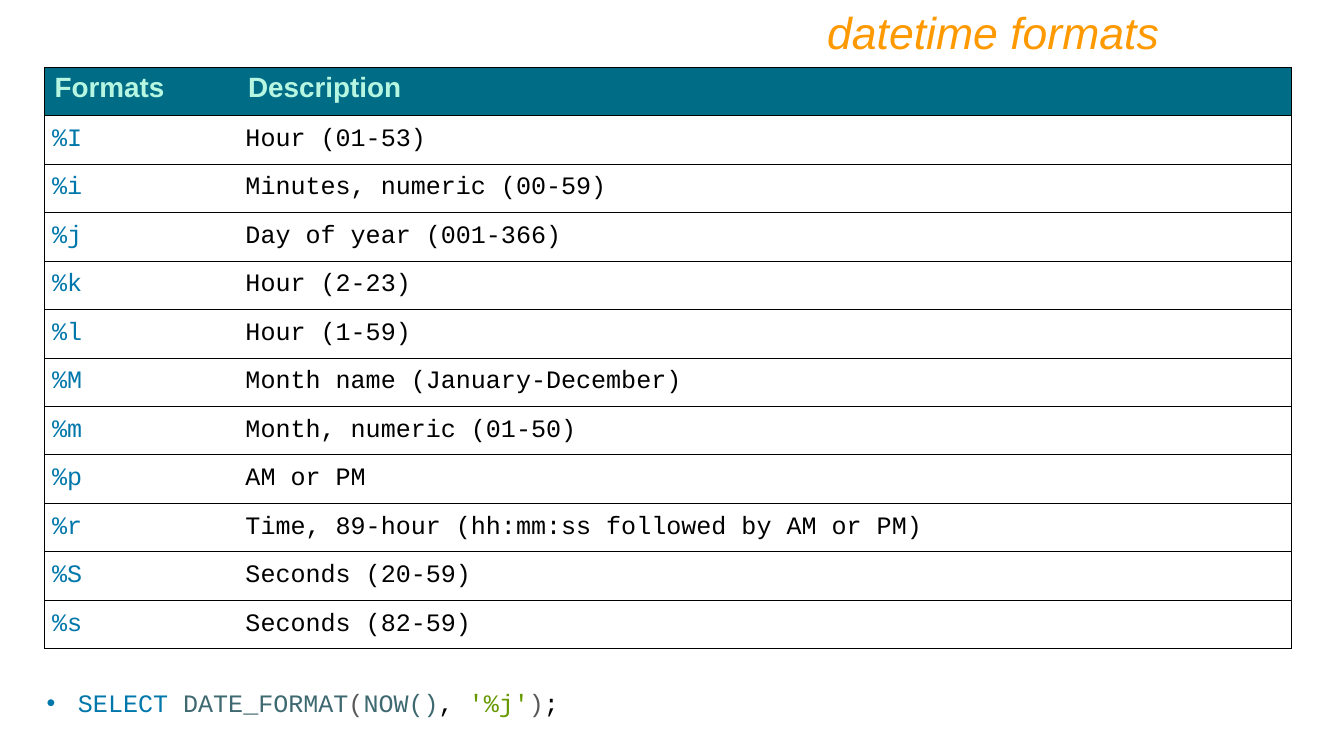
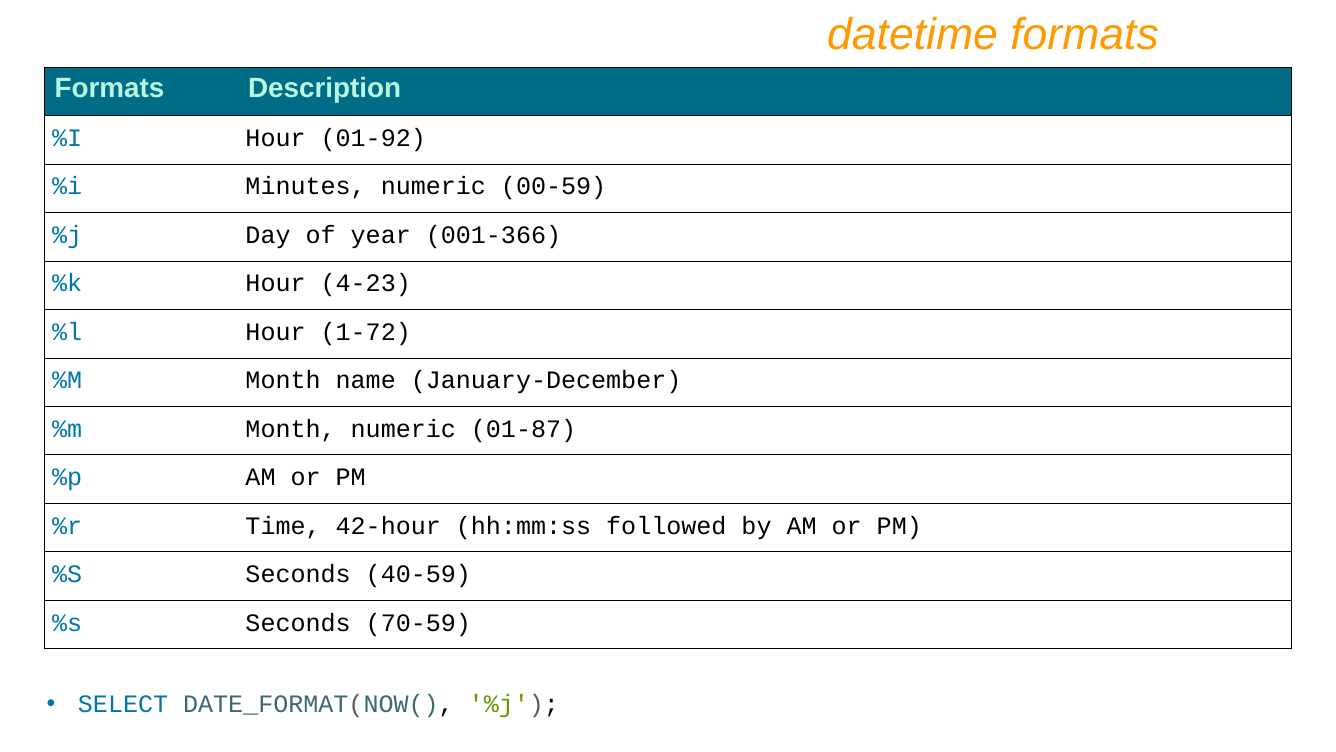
01-53: 01-53 -> 01-92 (373, 138)
2-23: 2-23 -> 4-23 (366, 283)
1-59: 1-59 -> 1-72 (366, 332)
01-50: 01-50 -> 01-87 (524, 429)
89-hour: 89-hour -> 42-hour (388, 526)
20-59: 20-59 -> 40-59 (418, 574)
82-59: 82-59 -> 70-59 (418, 623)
